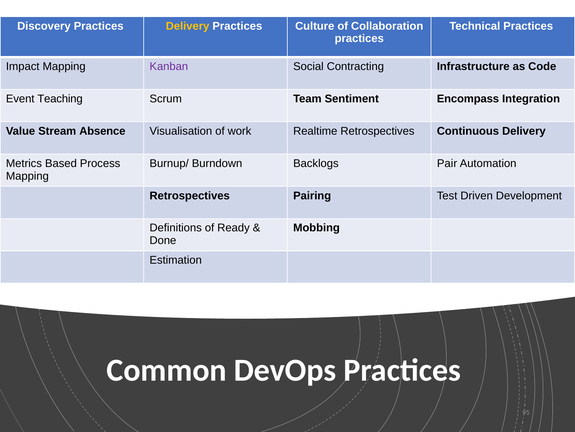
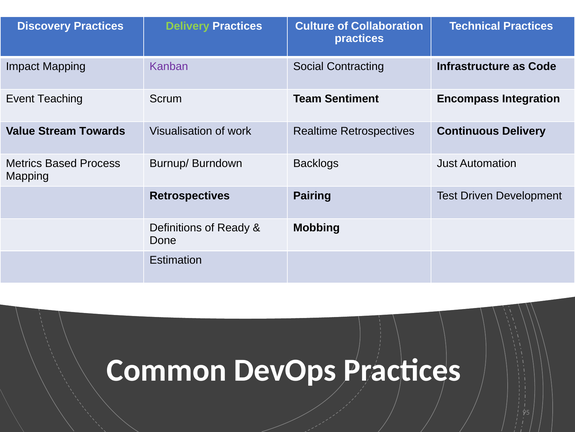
Delivery colour: yellow -> light green (188, 26)
Absence: Absence -> Towards (102, 131)
Pair: Pair -> Just (447, 163)
